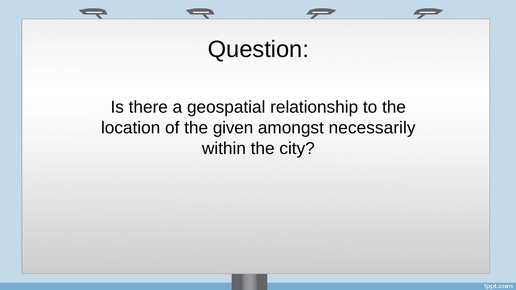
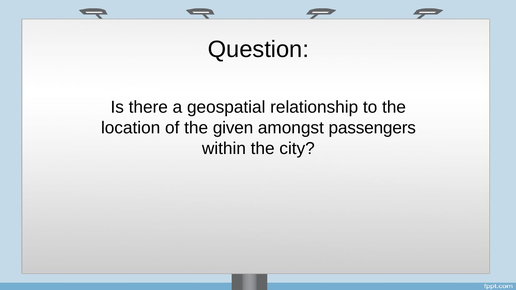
necessarily: necessarily -> passengers (372, 128)
